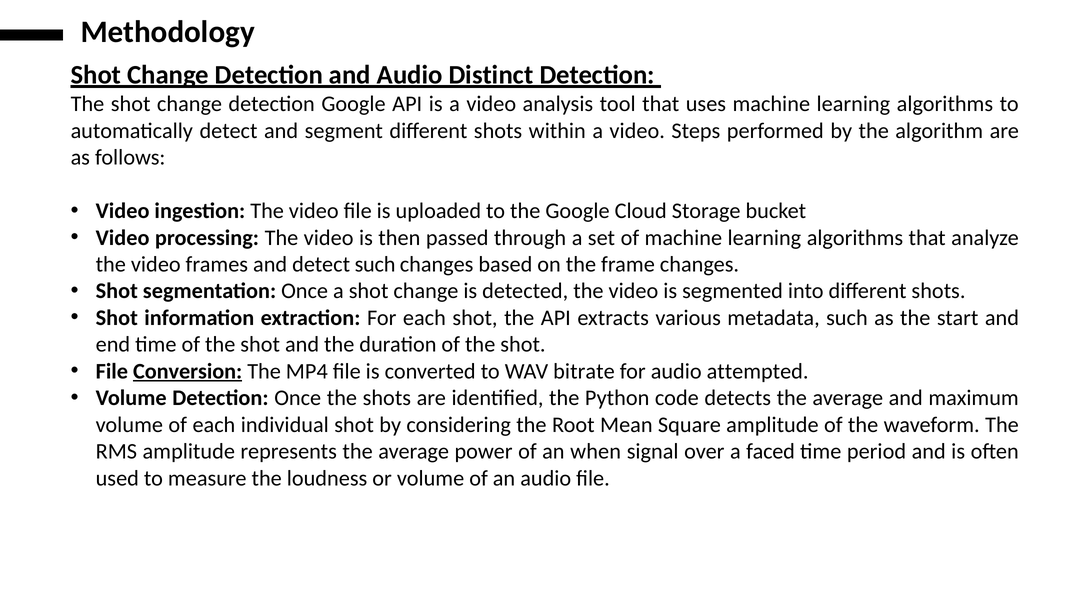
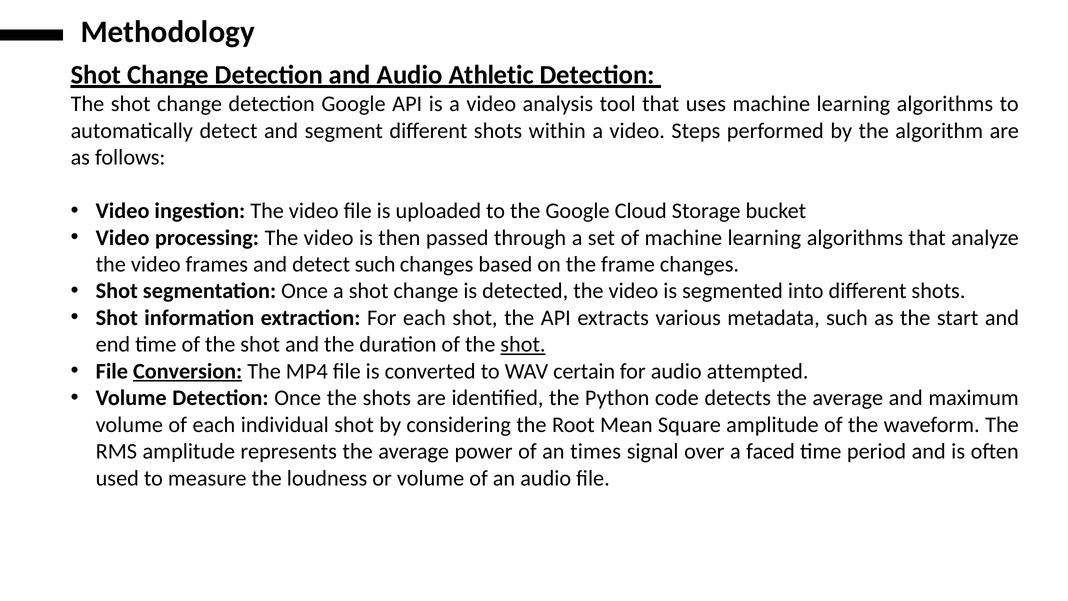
Distinct: Distinct -> Athletic (491, 75)
shot underline: none -> present (523, 344)
bitrate: bitrate -> certain (584, 371)
when: when -> times (596, 451)
